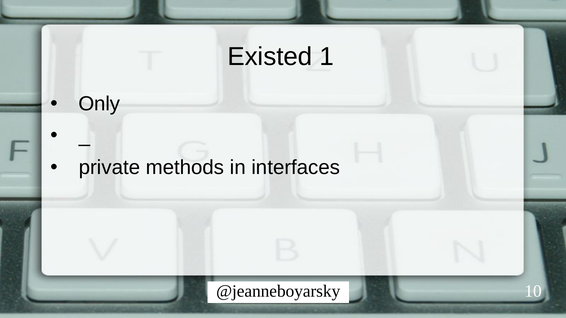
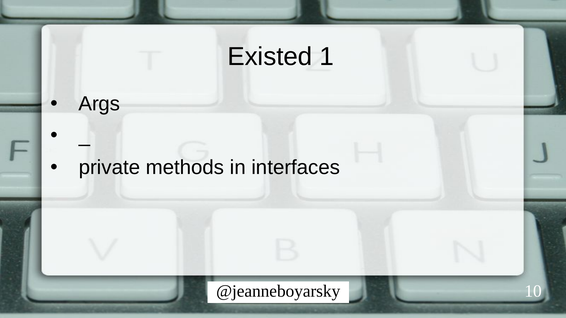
Only: Only -> Args (99, 104)
